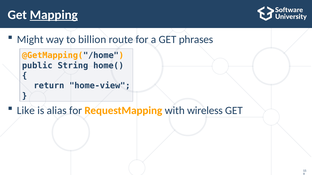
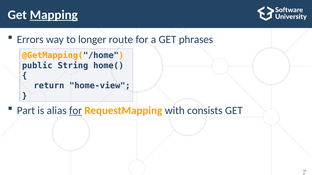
Might: Might -> Errors (30, 40)
billion: billion -> longer (92, 40)
Like: Like -> Part (26, 111)
for underline: none -> present (76, 111)
wireless: wireless -> consists (205, 111)
